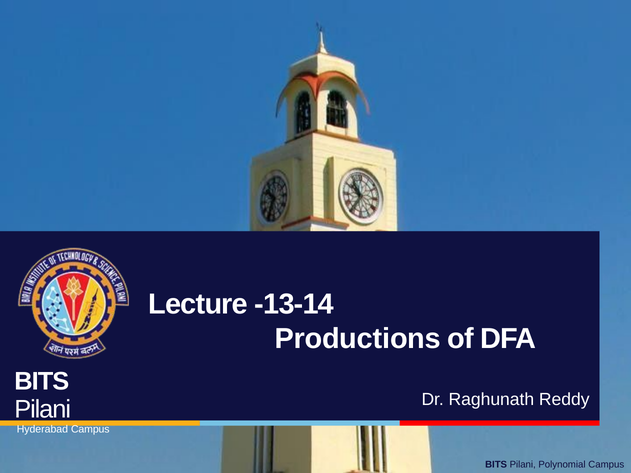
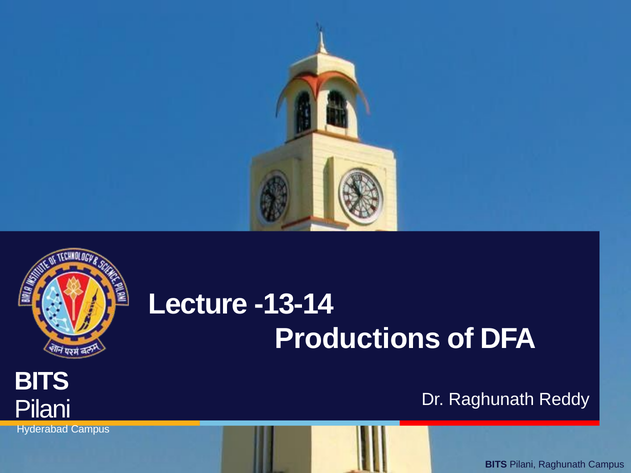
Pilani Polynomial: Polynomial -> Raghunath (562, 465)
